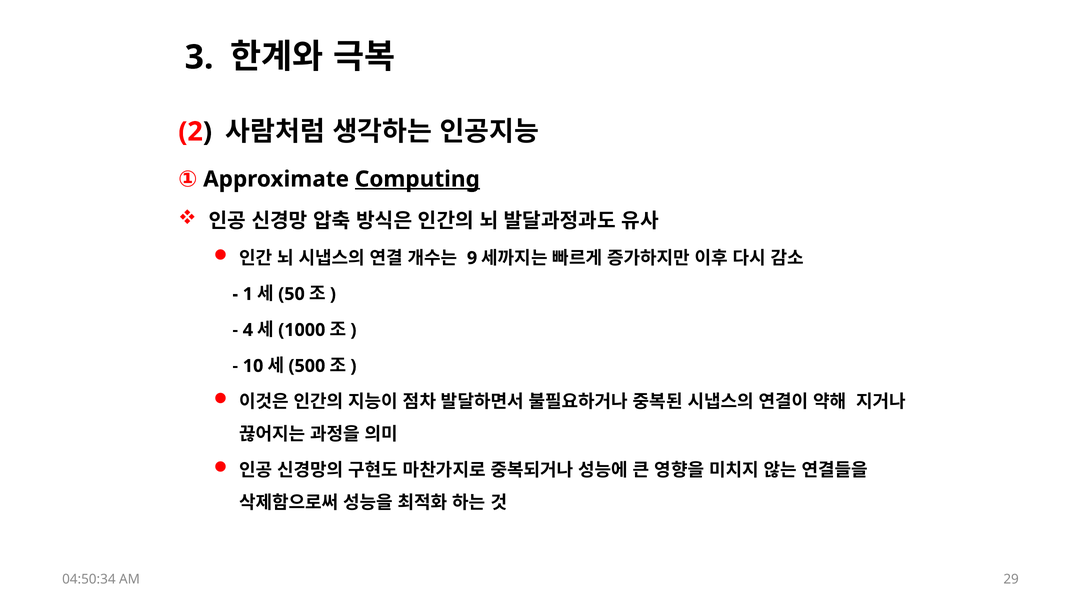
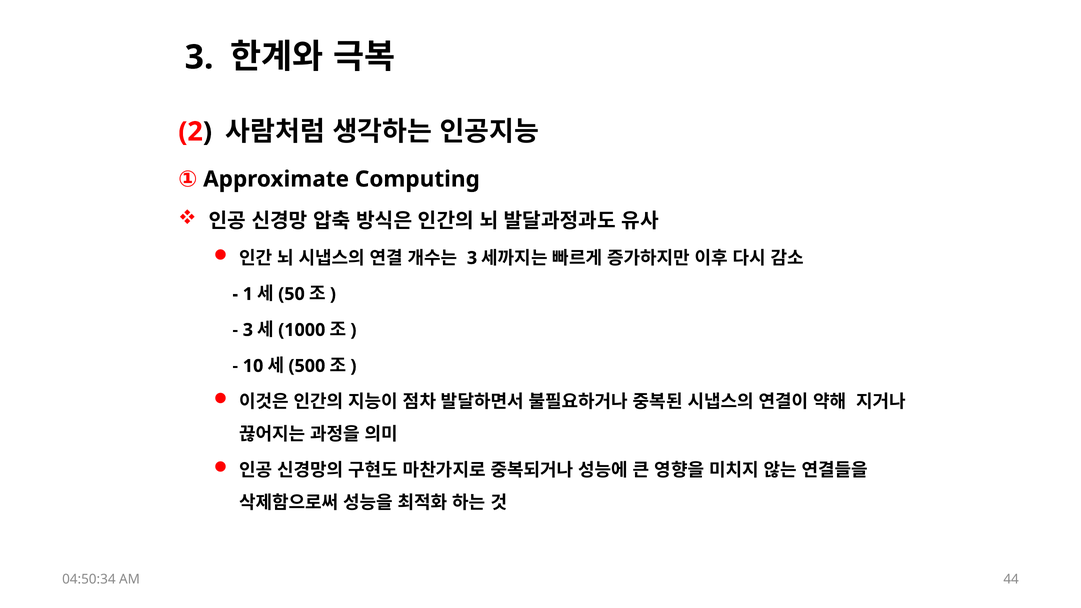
Computing underline: present -> none (417, 179)
9: 9 -> 3 (472, 258)
4: 4 -> 3 (248, 330)
29: 29 -> 44 (1011, 580)
